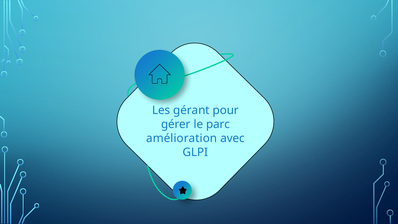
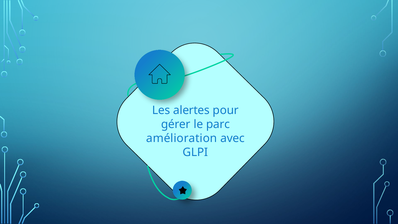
gérant: gérant -> alertes (191, 110)
